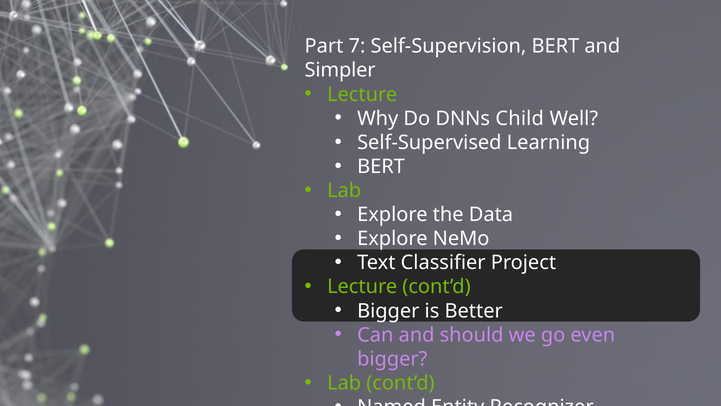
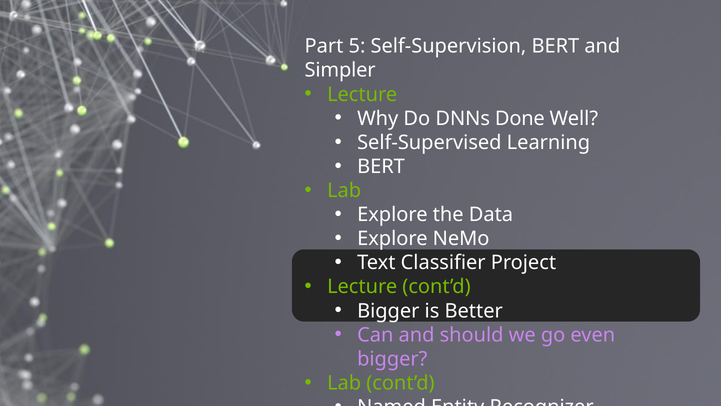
7: 7 -> 5 (357, 46)
Child: Child -> Done (520, 118)
